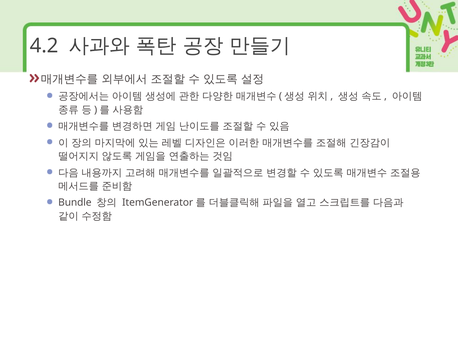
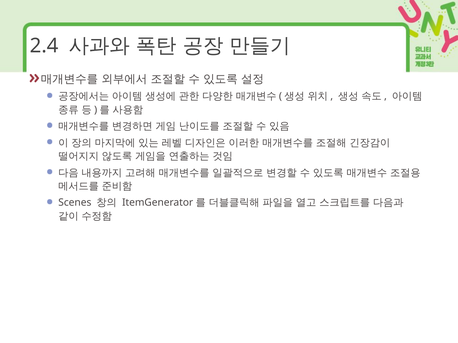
4.2: 4.2 -> 2.4 (44, 46)
Bundle: Bundle -> Scenes (75, 203)
